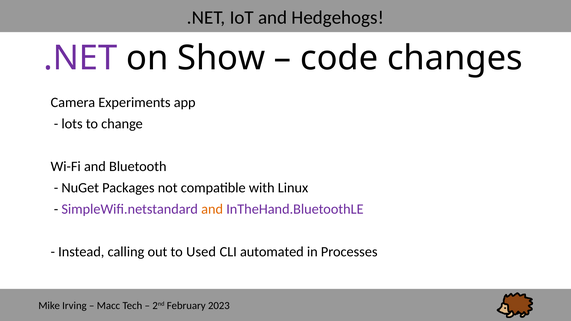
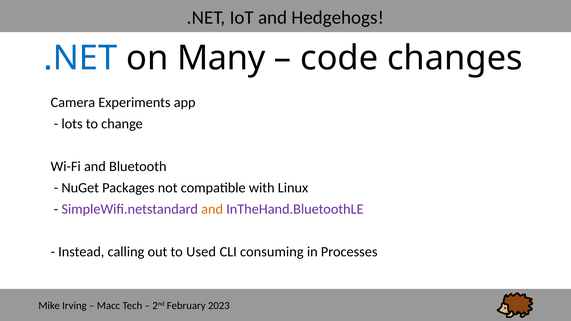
.NET colour: purple -> blue (80, 58)
Show: Show -> Many (221, 58)
automated: automated -> consuming (272, 252)
